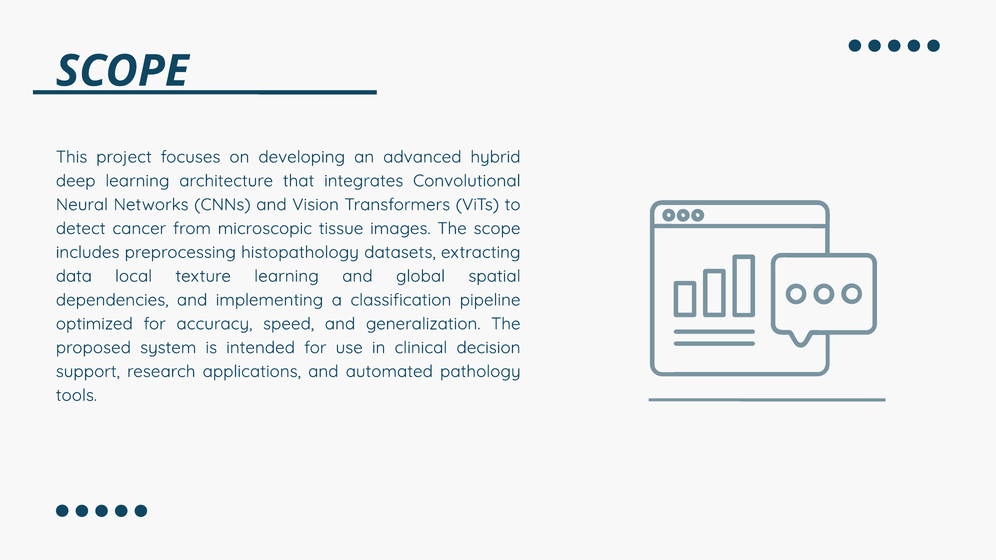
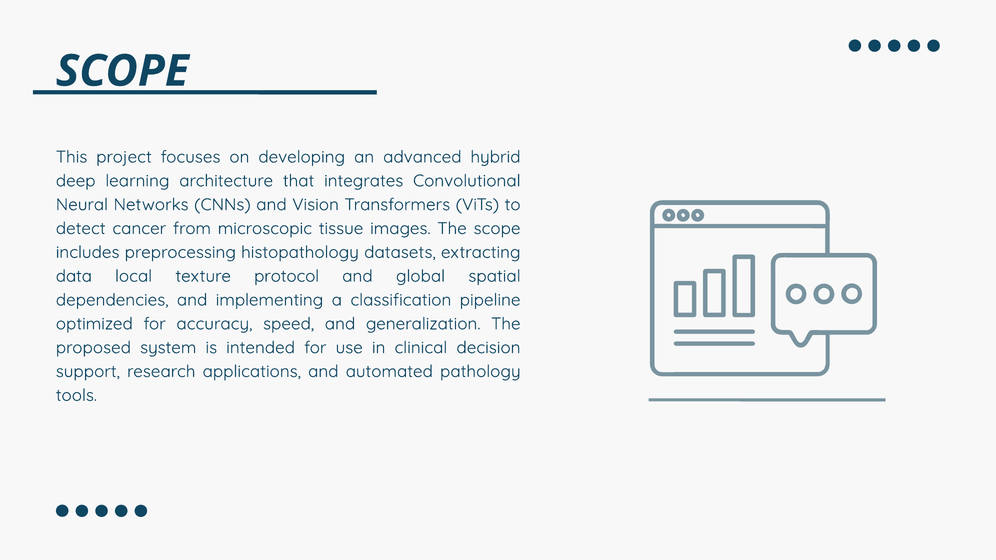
texture learning: learning -> protocol (287, 276)
